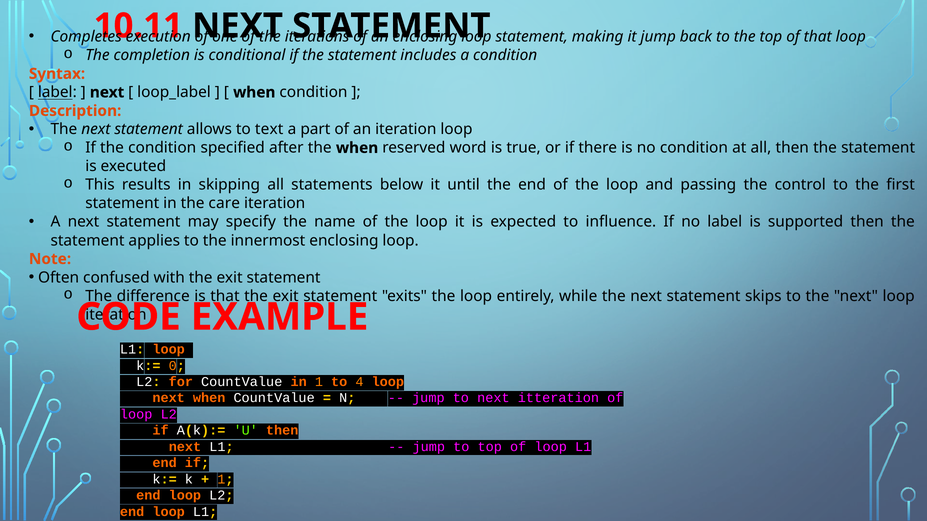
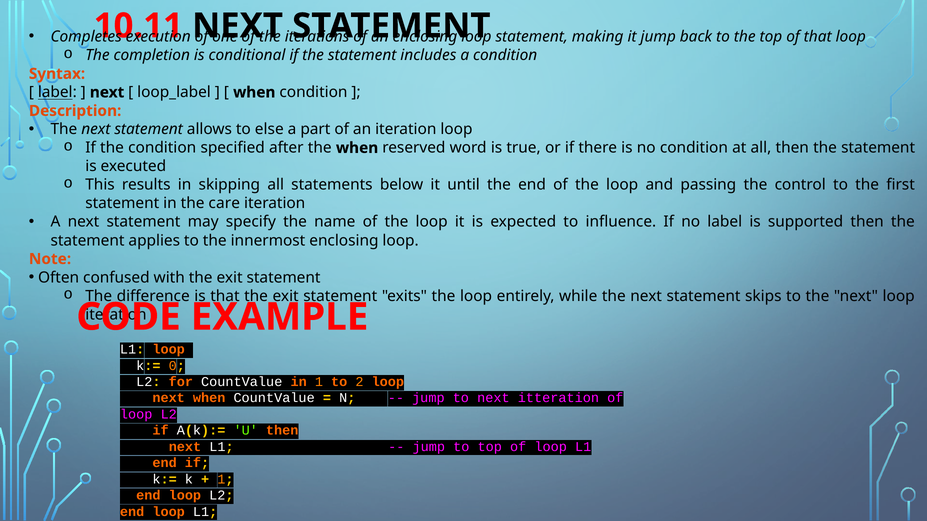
text: text -> else (269, 129)
4: 4 -> 2 (359, 382)
